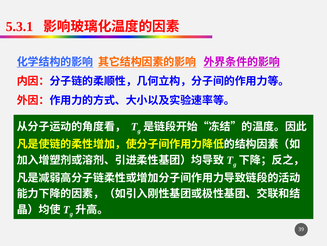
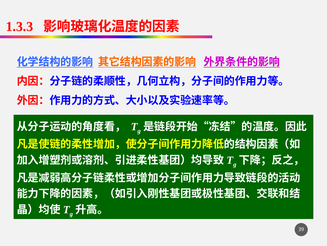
5.3.1: 5.3.1 -> 1.3.3 (20, 27)
